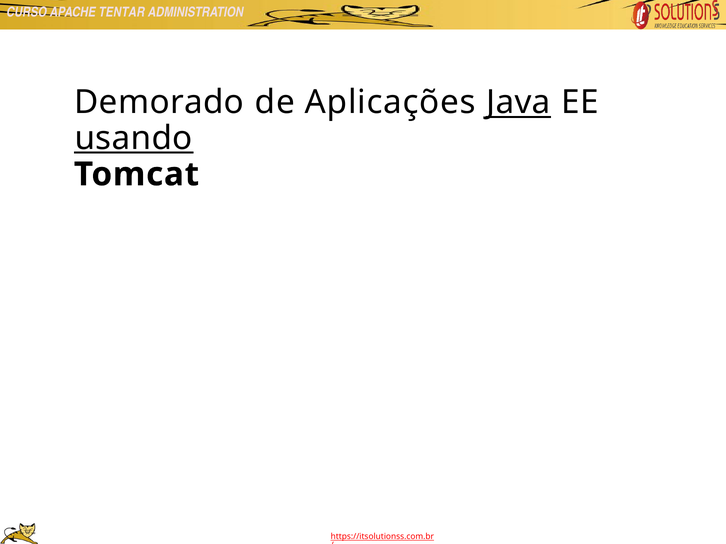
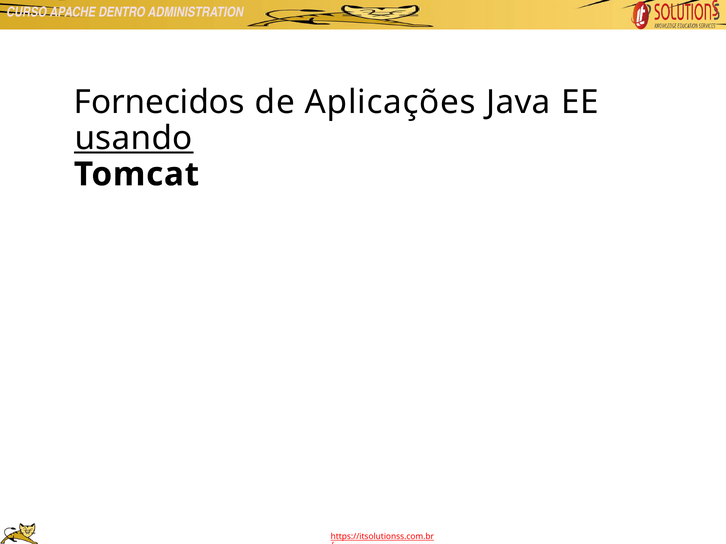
TENTAR: TENTAR -> DENTRO (122, 12)
Demorado: Demorado -> Fornecidos (159, 103)
Java underline: present -> none (518, 103)
